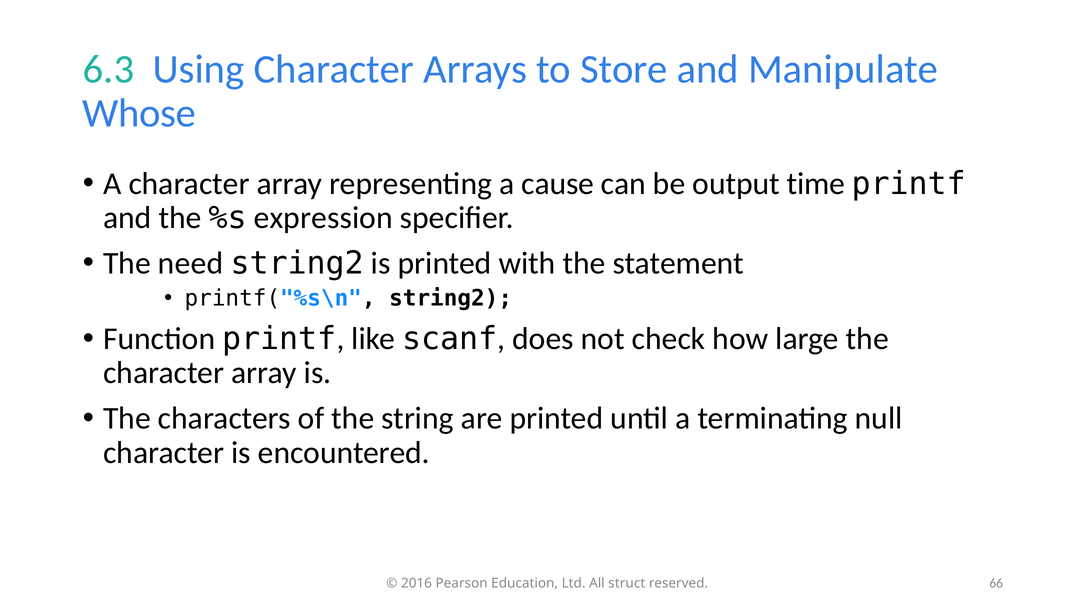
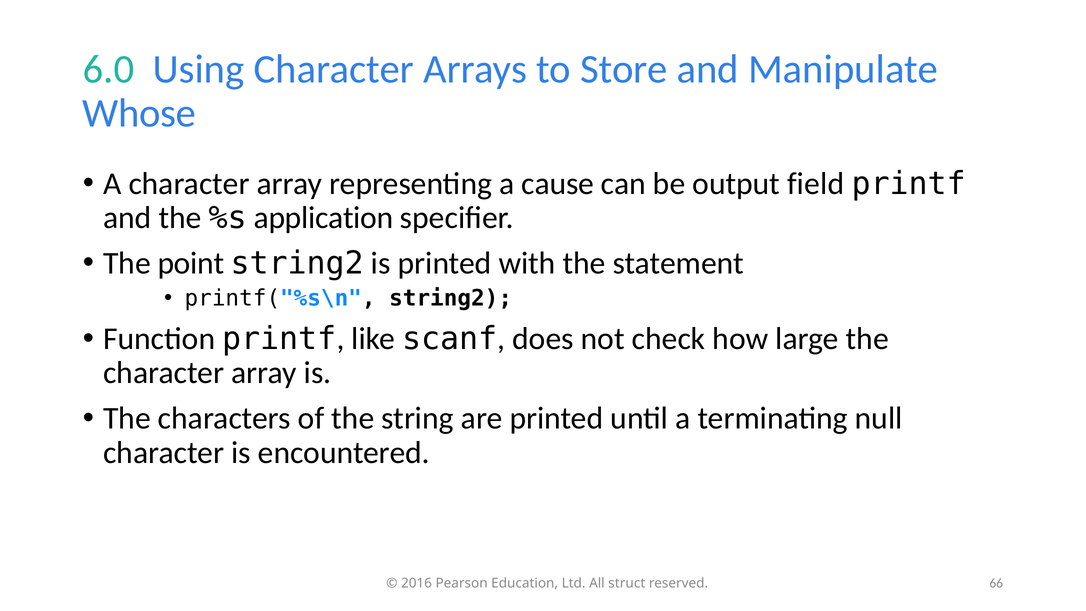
6.3: 6.3 -> 6.0 (109, 69)
time: time -> field (816, 184)
expression: expression -> application (324, 218)
need: need -> point (191, 263)
